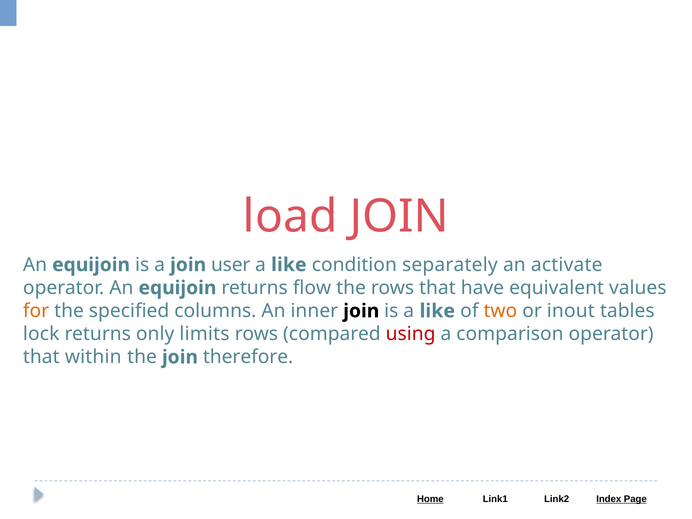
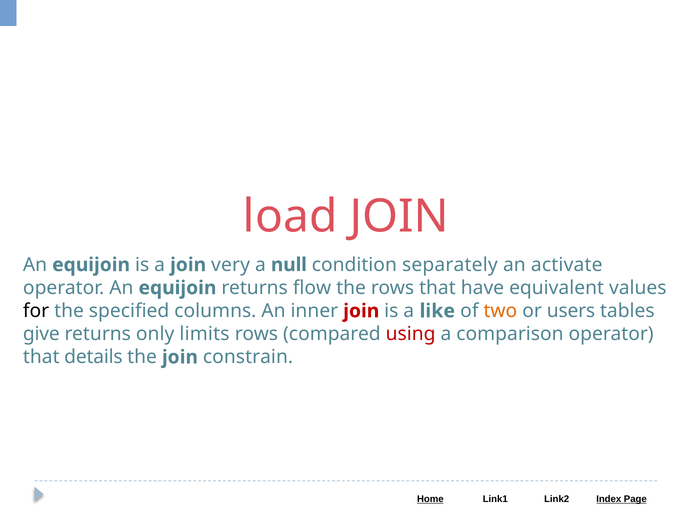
user: user -> very (231, 265)
like: like -> null (289, 265)
for colour: orange -> black (36, 311)
join colour: black -> red (361, 311)
inout: inout -> users (571, 311)
lock: lock -> give (41, 334)
within: within -> details (93, 357)
therefore: therefore -> constrain (248, 357)
